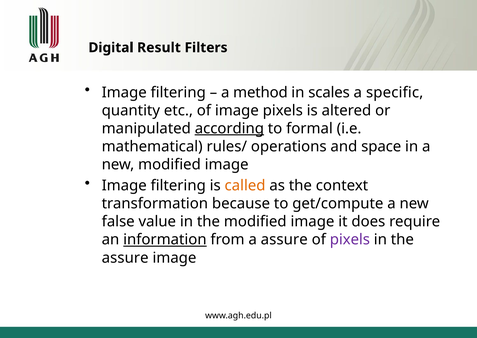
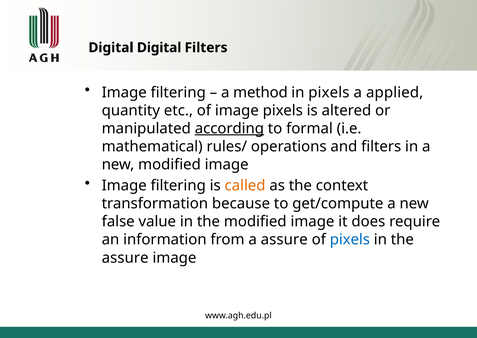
Digital Result: Result -> Digital (159, 48)
in scales: scales -> pixels (329, 92)
specific: specific -> applied (395, 92)
and space: space -> filters (381, 146)
information underline: present -> none (165, 239)
pixels colour: purple -> blue (350, 239)
